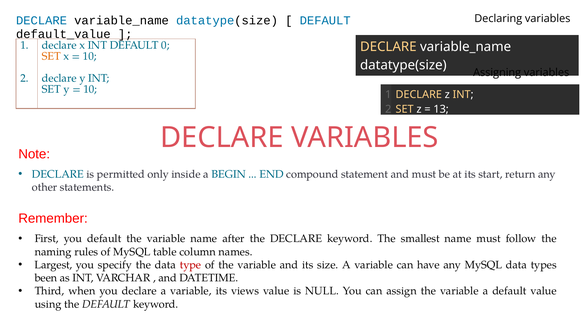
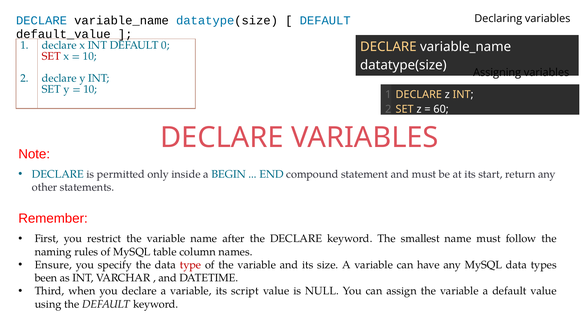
SET colour: orange -> red (51, 56)
13: 13 -> 60 (441, 109)
you default: default -> restrict (104, 239)
Largest: Largest -> Ensure (53, 265)
views: views -> script (245, 291)
